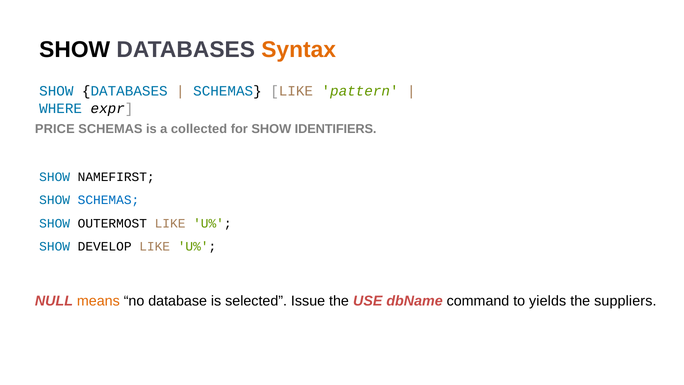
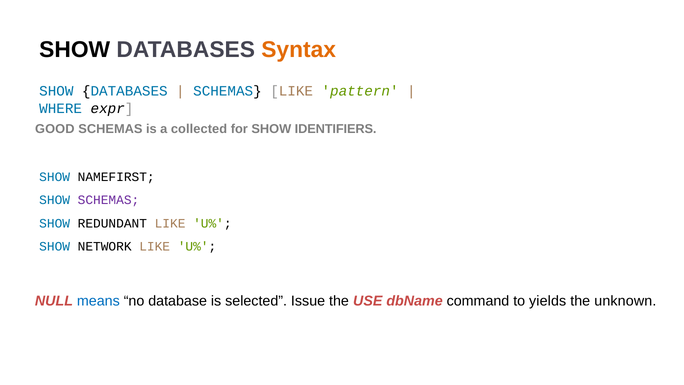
PRICE: PRICE -> GOOD (55, 129)
SCHEMAS colour: blue -> purple (108, 200)
OUTERMOST: OUTERMOST -> REDUNDANT (112, 223)
DEVELOP: DEVELOP -> NETWORK (105, 246)
means colour: orange -> blue (98, 301)
suppliers: suppliers -> unknown (625, 301)
